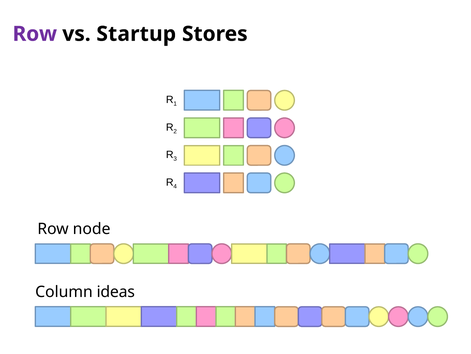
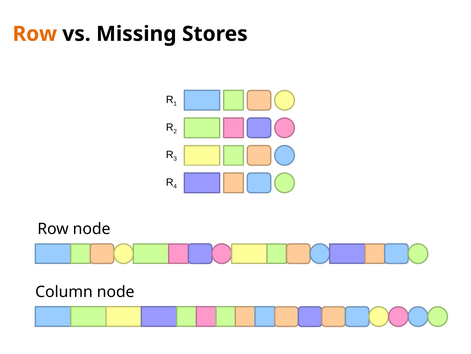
Row colour: purple -> orange (35, 34)
Startup: Startup -> Missing (136, 34)
Column ideas: ideas -> node (116, 291)
